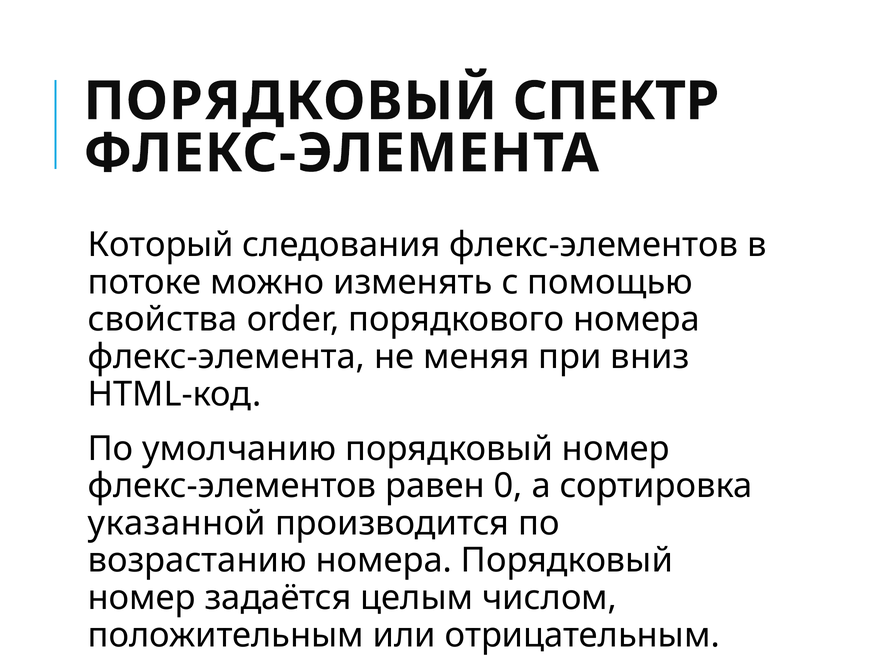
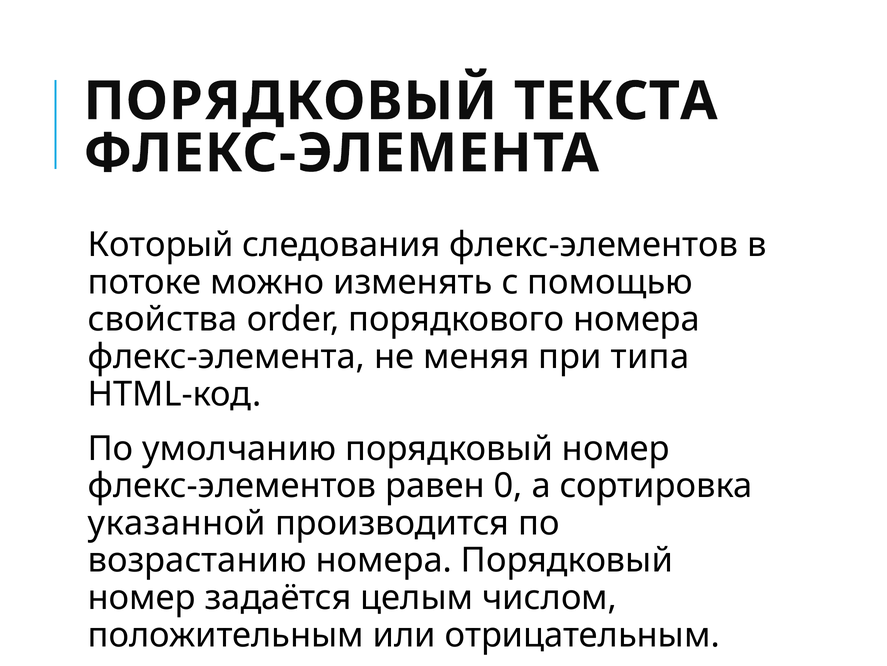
СПЕКТР: СПЕКТР -> ТЕКСТА (616, 101)
вниз: вниз -> типа (650, 356)
